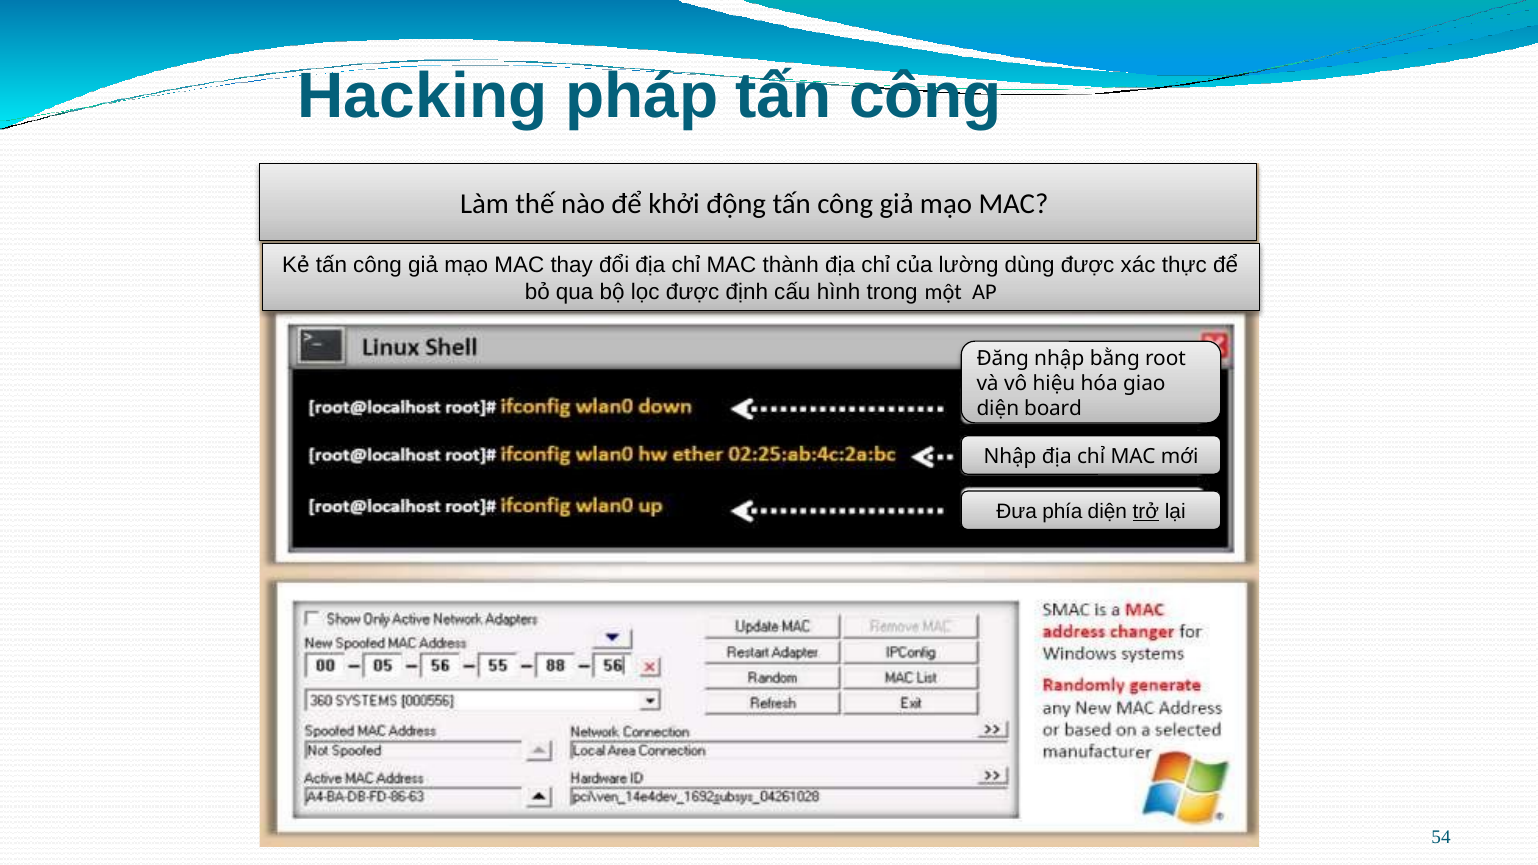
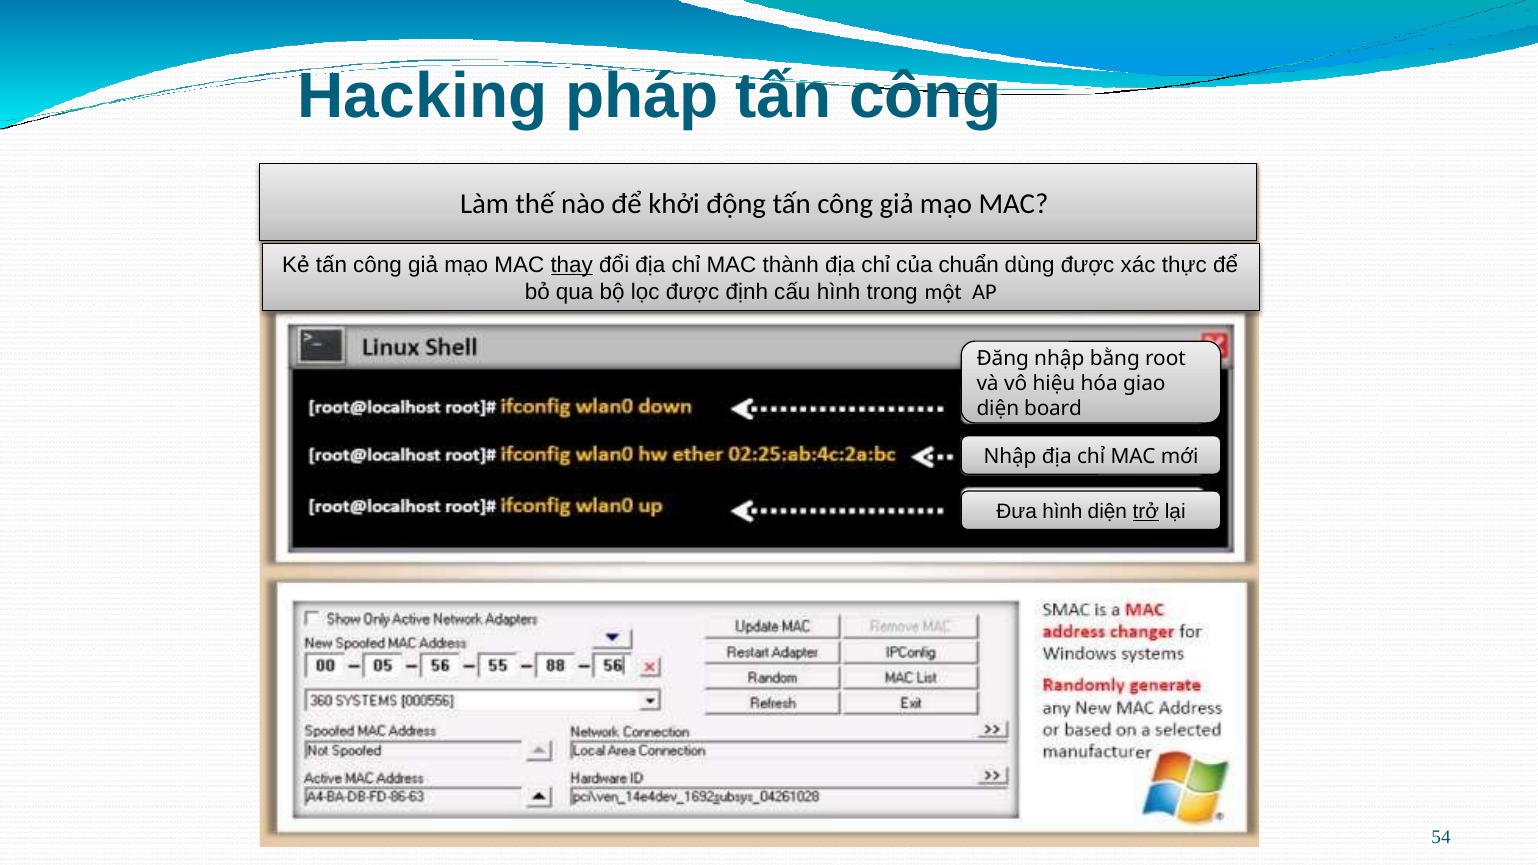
thay underline: none -> present (572, 265)
lường: lường -> chuẩn (969, 265)
Đưa phía: phía -> hình (1062, 512)
